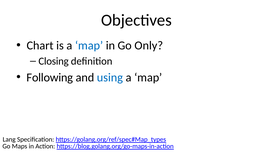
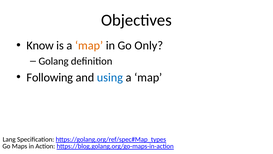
Chart: Chart -> Know (40, 45)
map colour: blue -> orange (89, 45)
Closing: Closing -> Golang (54, 61)
